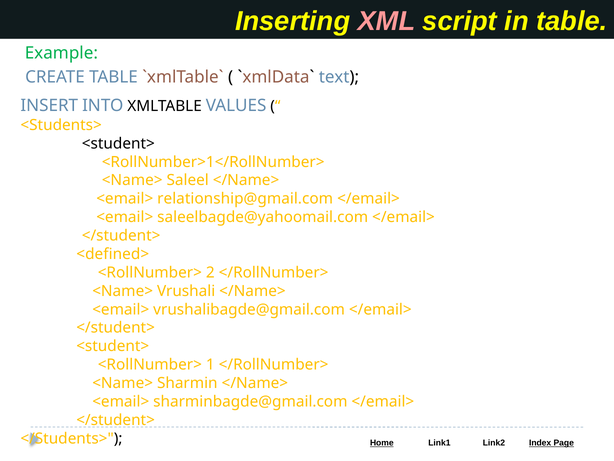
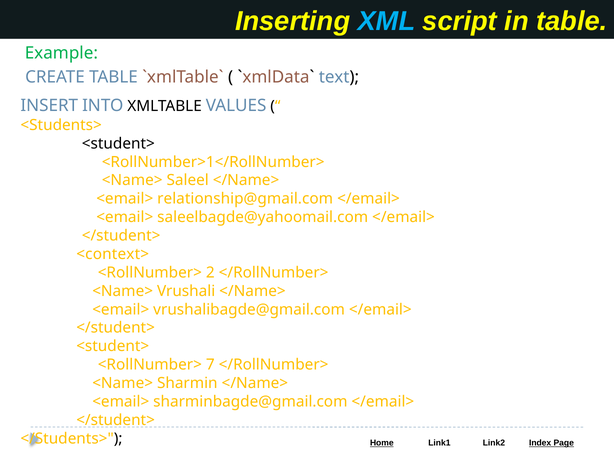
XML colour: pink -> light blue (387, 21)
<defined>: <defined> -> <context> (113, 254)
1: 1 -> 7 (210, 364)
